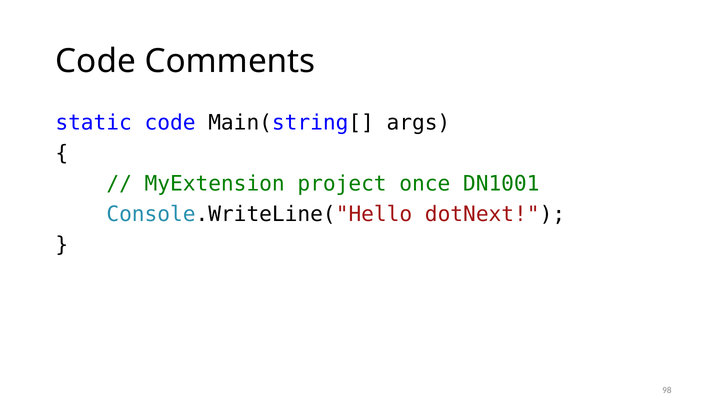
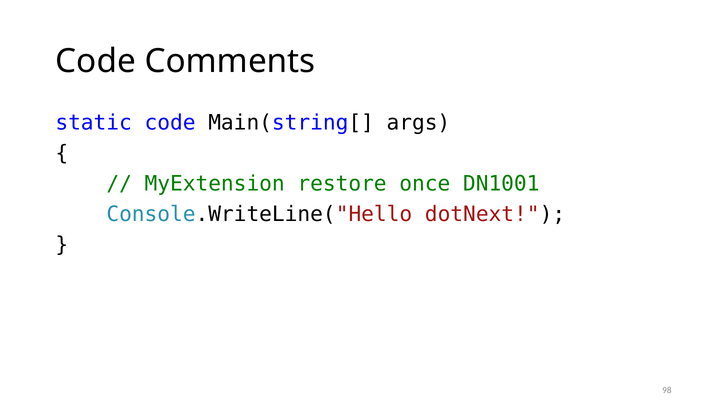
project: project -> restore (342, 184)
